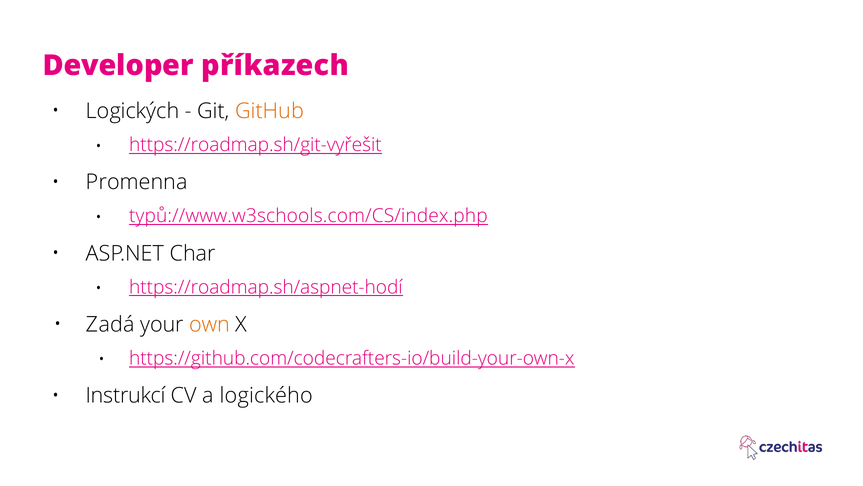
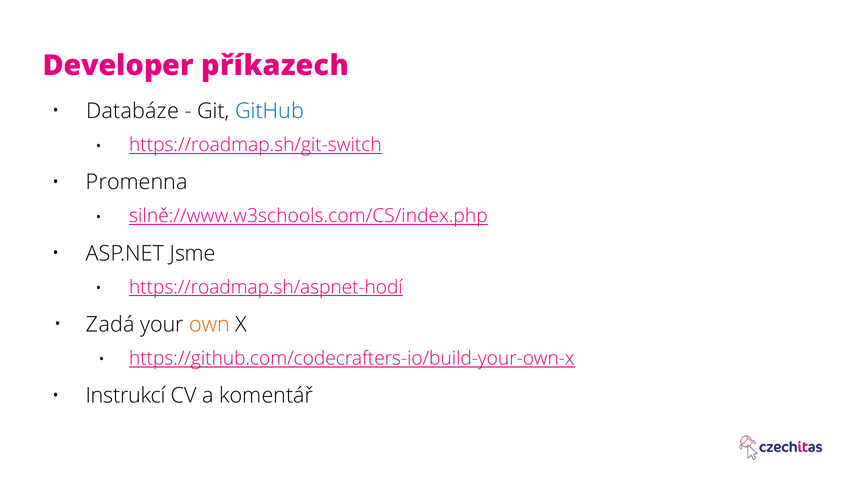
Logických: Logických -> Databáze (132, 111)
GitHub colour: orange -> blue (270, 111)
https://roadmap.sh/git-vyřešit: https://roadmap.sh/git-vyřešit -> https://roadmap.sh/git-switch (255, 145)
typů://www.w3schools.com/CS/index.php: typů://www.w3schools.com/CS/index.php -> silně://www.w3schools.com/CS/index.php (308, 216)
Char: Char -> Jsme (193, 253)
logického: logického -> komentář (266, 395)
